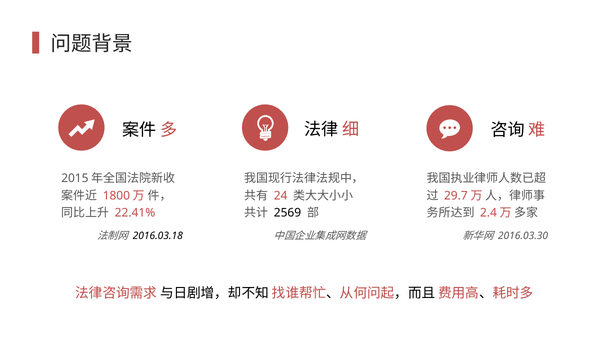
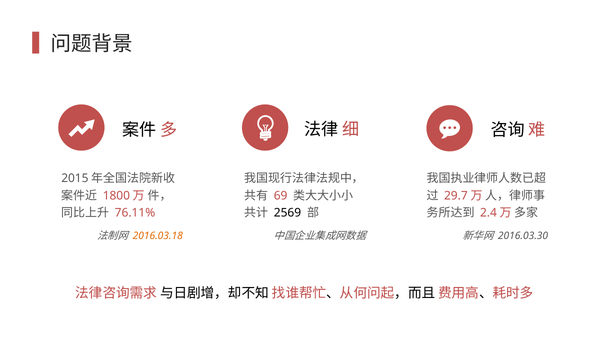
24: 24 -> 69 (281, 196)
22.41%: 22.41% -> 76.11% (135, 213)
2016.03.18 colour: black -> orange (158, 236)
